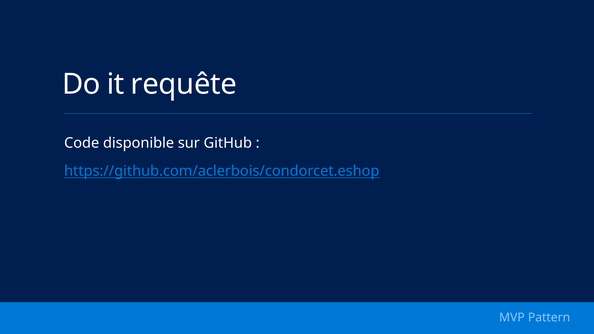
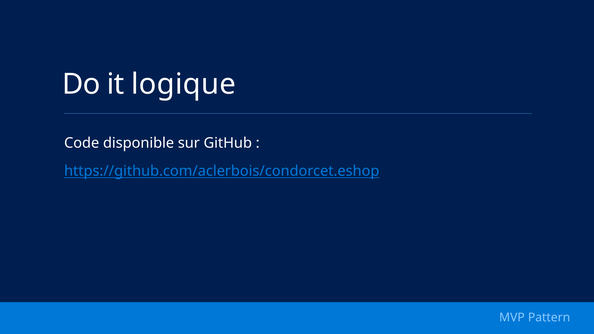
requête: requête -> logique (183, 84)
